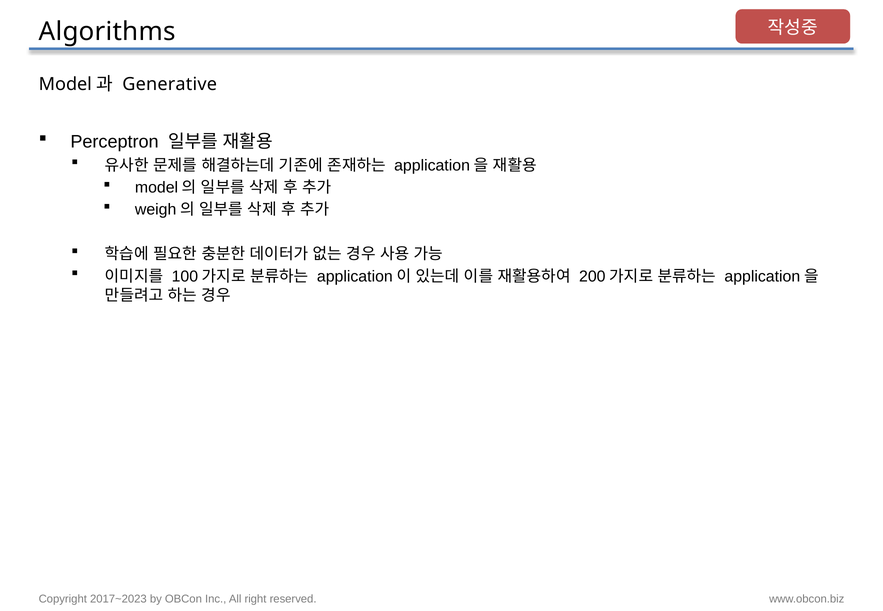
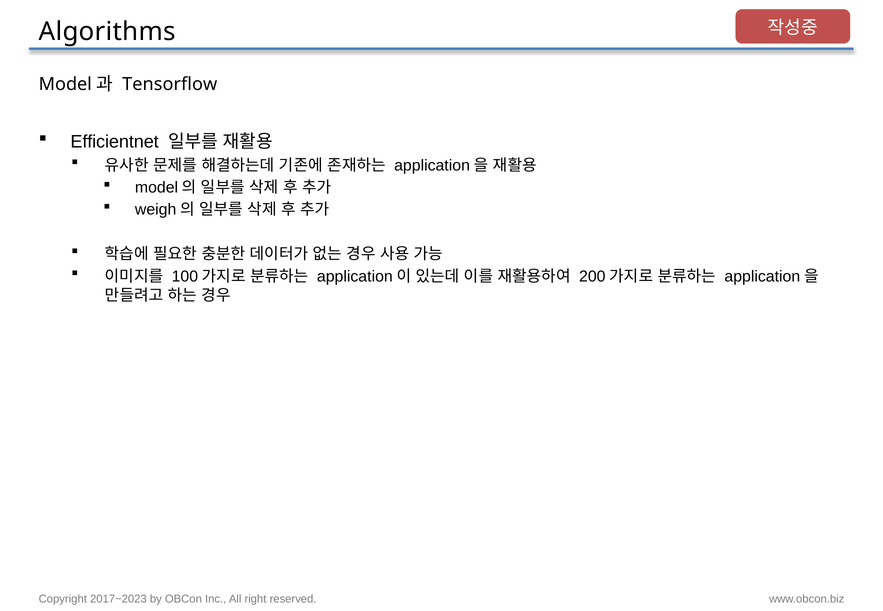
Generative: Generative -> Tensorflow (170, 84)
Perceptron: Perceptron -> Efficientnet (115, 142)
